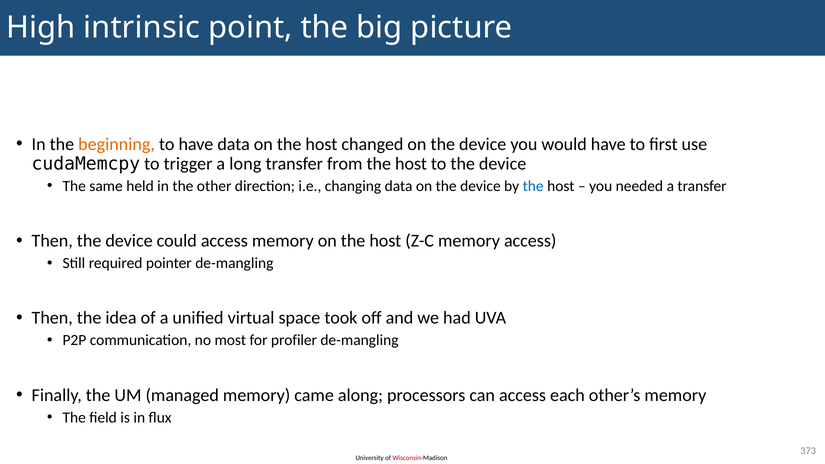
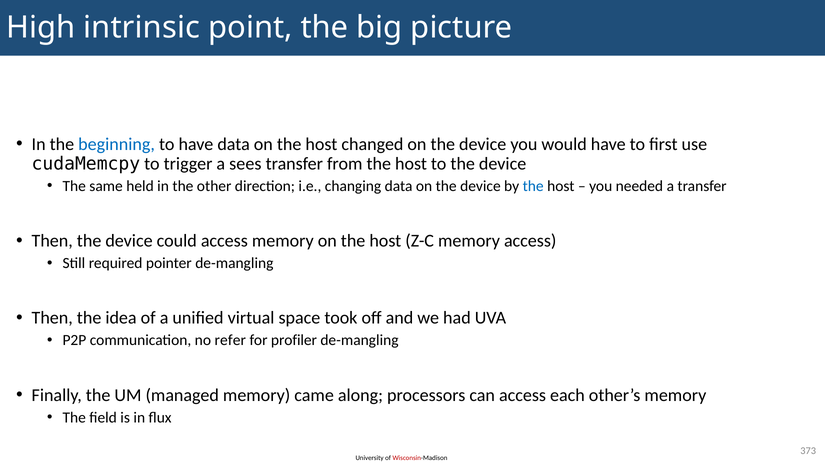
beginning colour: orange -> blue (117, 144)
long: long -> sees (245, 164)
most: most -> refer (230, 340)
